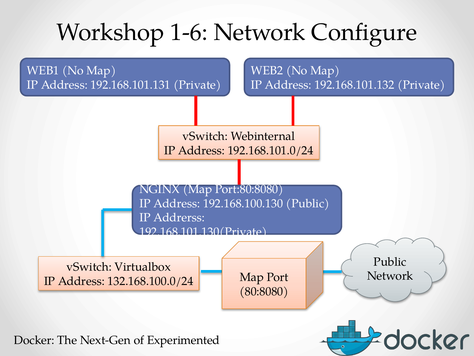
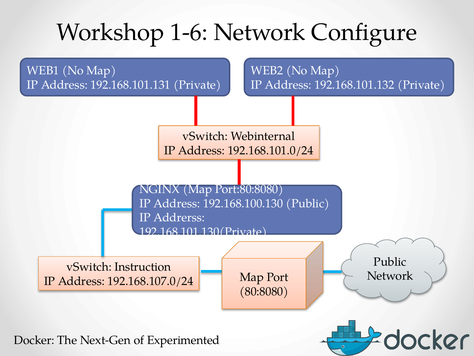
Virtualbox: Virtualbox -> Instruction (143, 267)
132.168.100.0/24: 132.168.100.0/24 -> 192.168.107.0/24 (150, 281)
